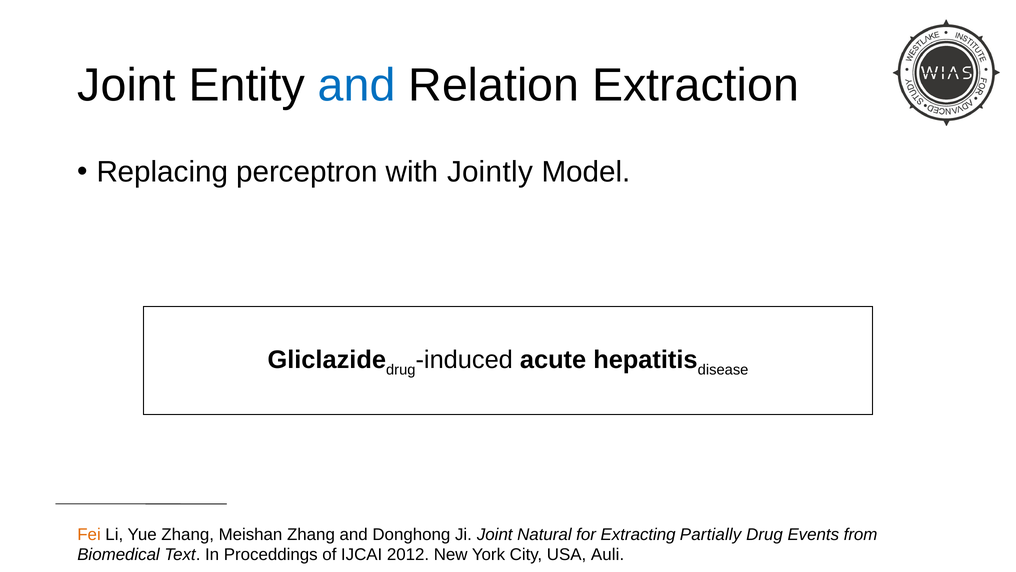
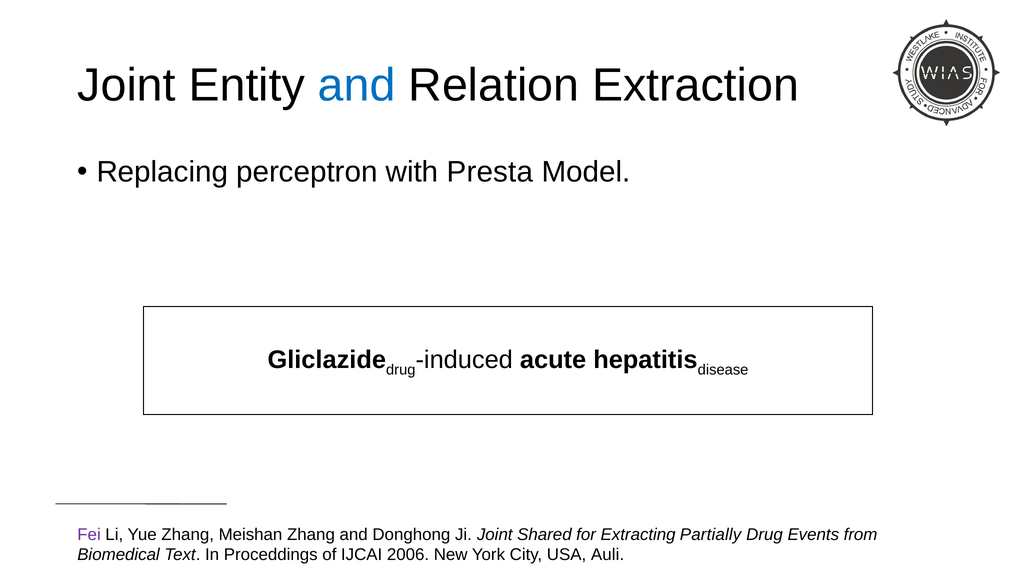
Jointly: Jointly -> Presta (490, 172)
Fei colour: orange -> purple (89, 534)
Natural: Natural -> Shared (544, 534)
2012: 2012 -> 2006 (408, 554)
